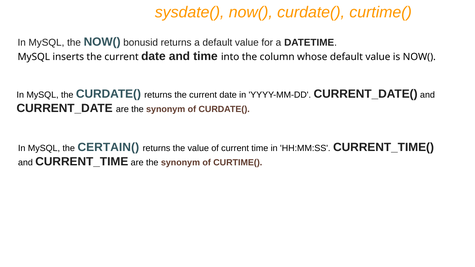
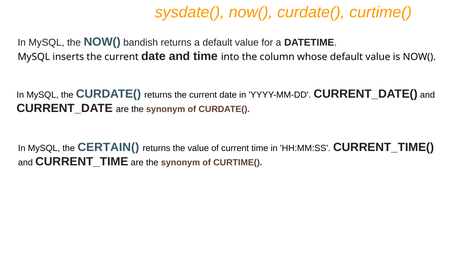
bonusid: bonusid -> bandish (141, 43)
